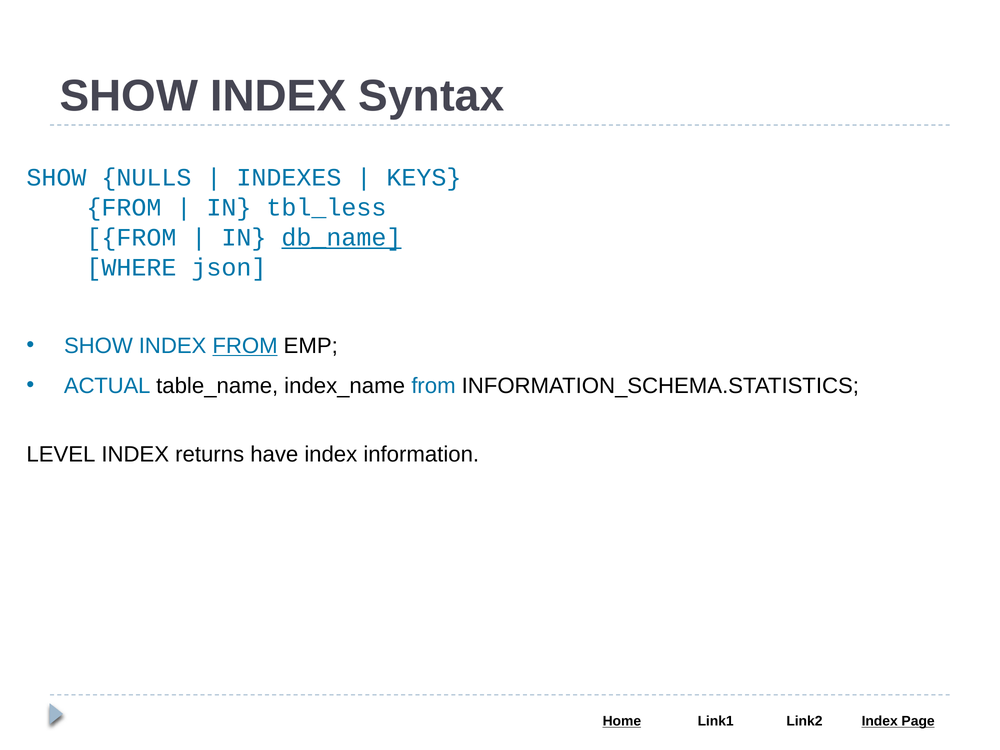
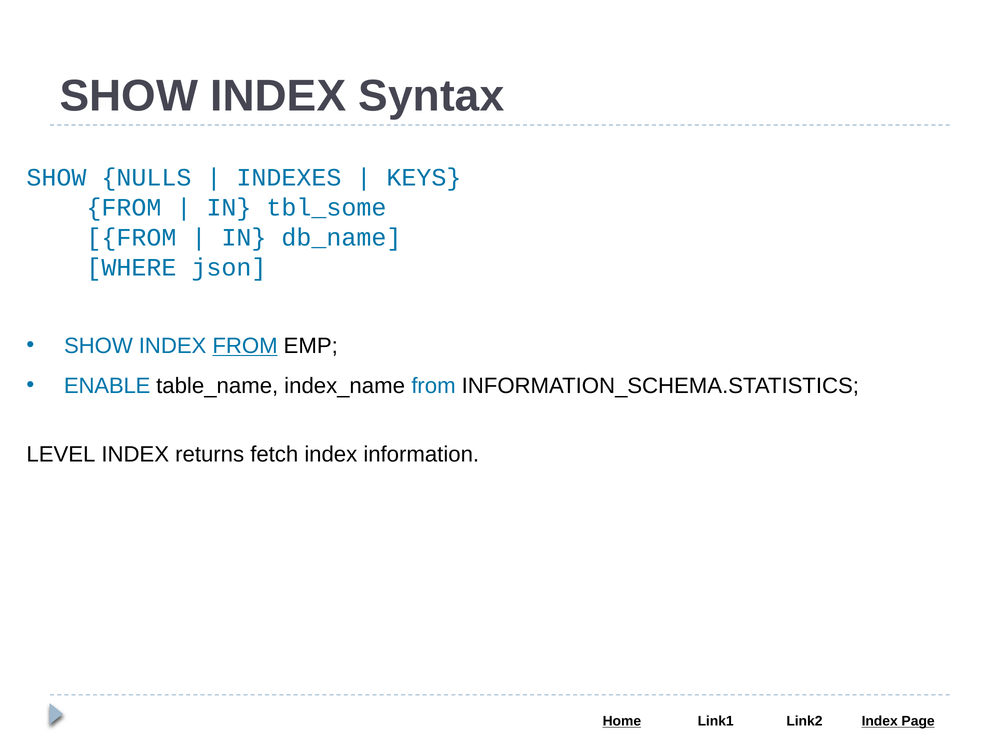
tbl_less: tbl_less -> tbl_some (326, 208)
db_name underline: present -> none (341, 238)
ACTUAL: ACTUAL -> ENABLE (107, 386)
have: have -> fetch (274, 454)
